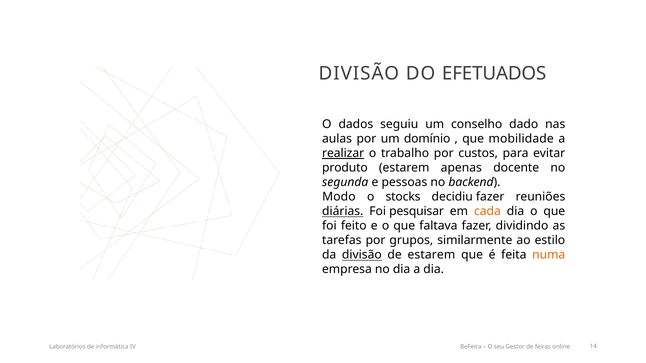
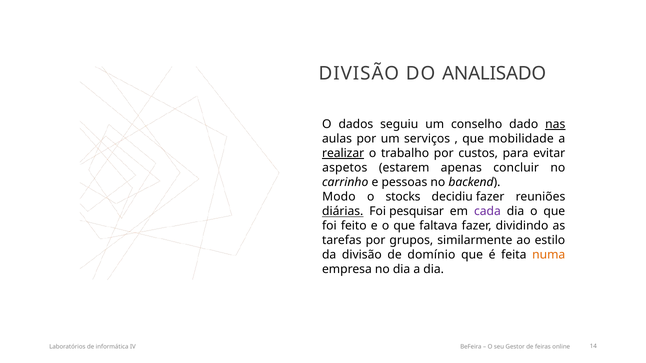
EFETUADOS: EFETUADOS -> ANALISADO (494, 74)
nas underline: none -> present (555, 124)
domínio: domínio -> serviços (427, 139)
produto: produto -> aspetos (345, 168)
docente: docente -> concluir (516, 168)
segunda: segunda -> carrinho (345, 183)
cada colour: orange -> purple (487, 212)
divisão underline: present -> none (362, 255)
de estarem: estarem -> domínio (431, 255)
